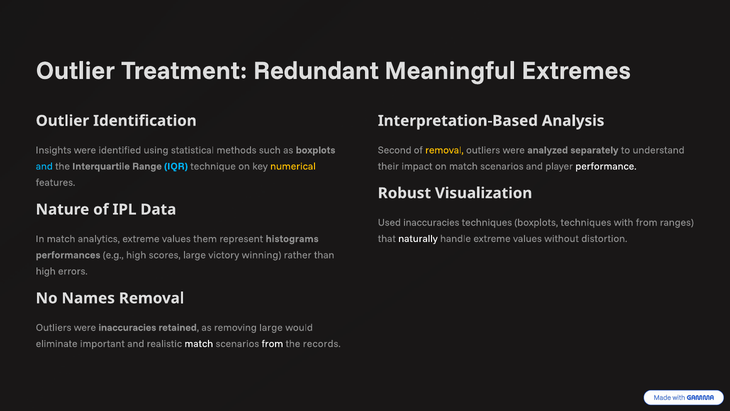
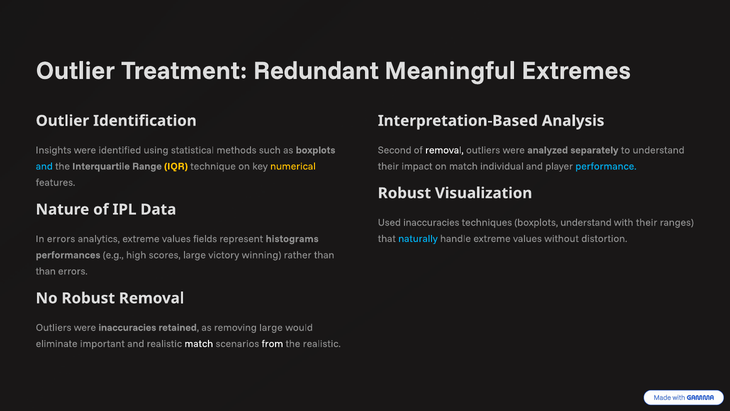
removal colour: yellow -> white (444, 150)
IQR colour: light blue -> yellow (176, 166)
on match scenarios: scenarios -> individual (502, 166)
performance colour: white -> light blue (606, 166)
boxplots techniques: techniques -> understand (586, 222)
with from: from -> their (647, 222)
naturally colour: white -> light blue (418, 238)
In match: match -> errors (61, 239)
them: them -> fields (205, 239)
high: high -> than (46, 271)
No Names: Names -> Robust (88, 298)
the records: records -> realistic (322, 343)
